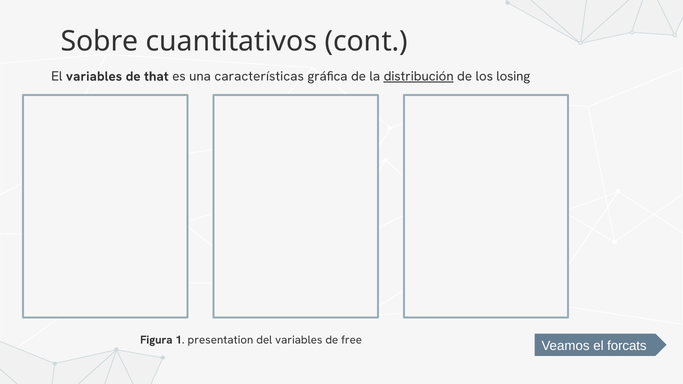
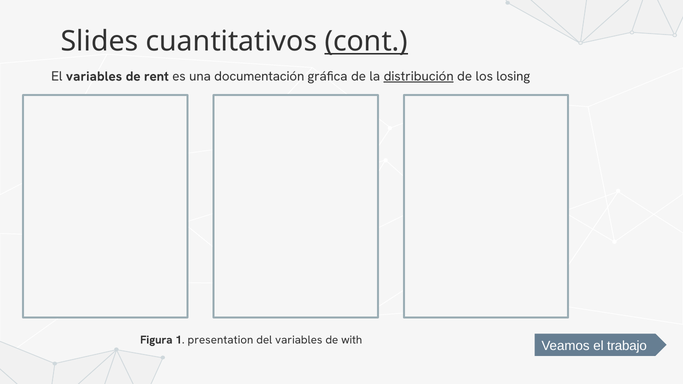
Sobre: Sobre -> Slides (99, 41)
cont underline: none -> present (366, 41)
that: that -> rent (156, 76)
características: características -> documentación (259, 76)
free: free -> with (352, 340)
forcats: forcats -> trabajo (627, 346)
